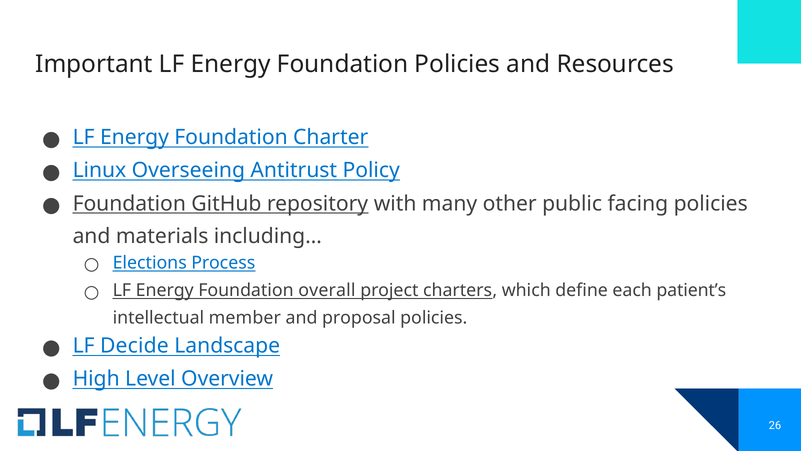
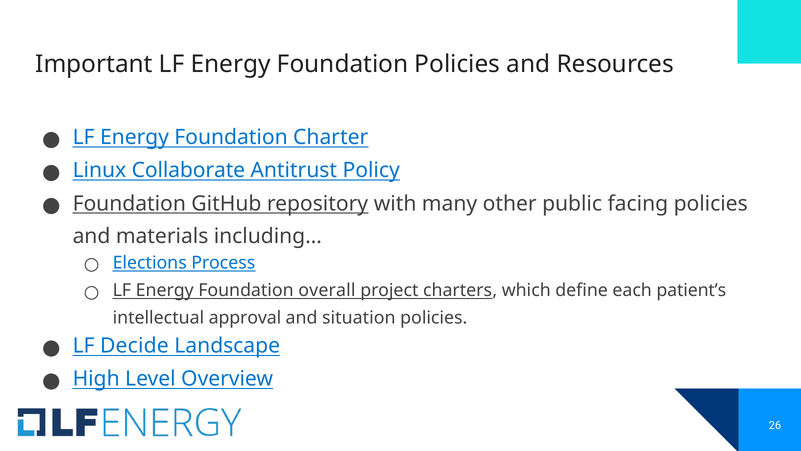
Overseeing: Overseeing -> Collaborate (188, 170)
member: member -> approval (245, 318)
proposal: proposal -> situation (359, 318)
